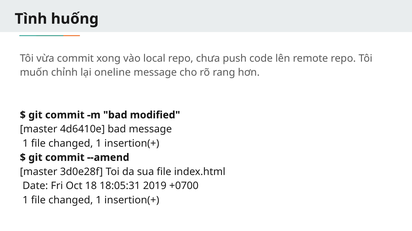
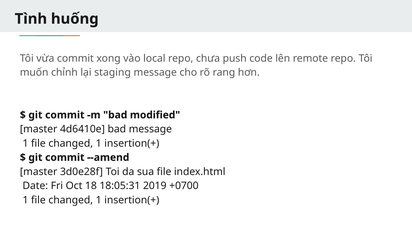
oneline: oneline -> staging (113, 73)
